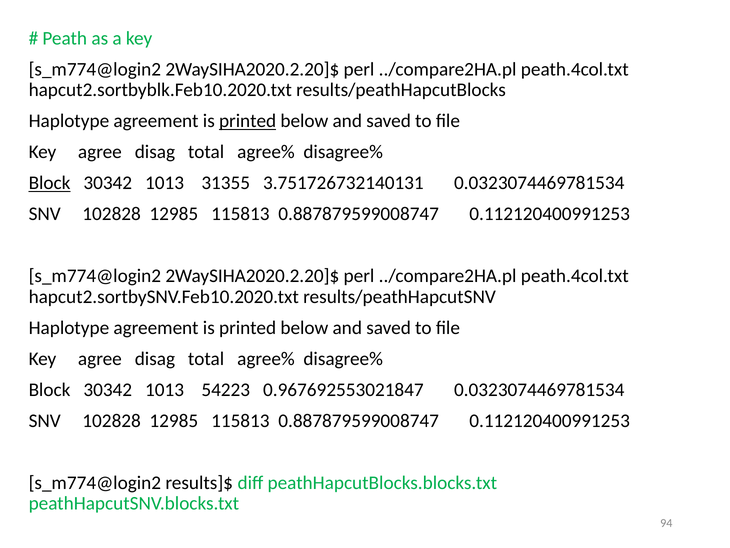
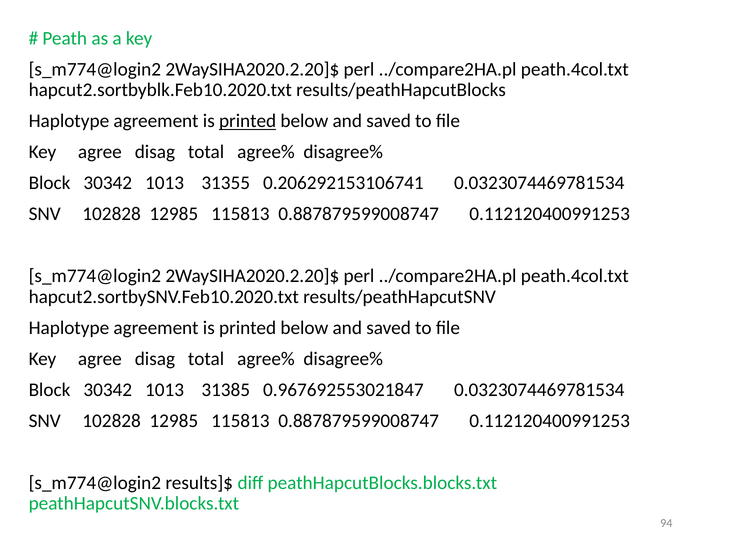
Block underline: present -> none (50, 183)
3.751726732140131: 3.751726732140131 -> 0.206292153106741 (343, 183)
54223: 54223 -> 31385 (226, 389)
